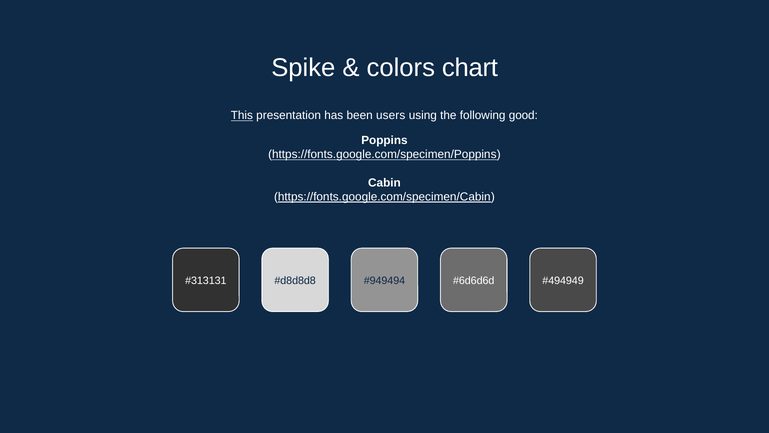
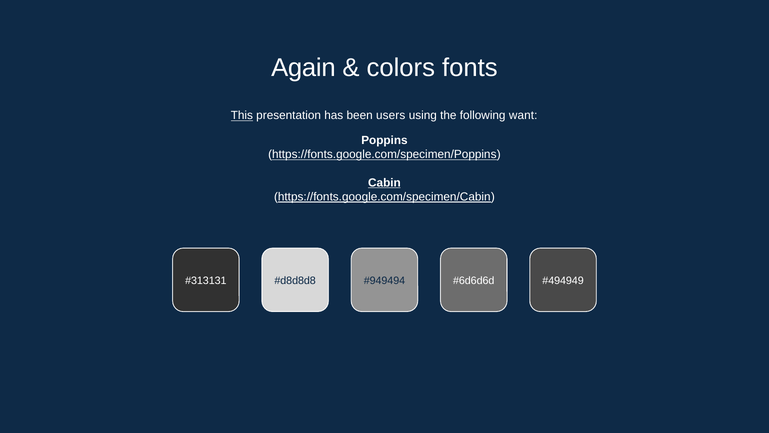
Spike: Spike -> Again (303, 68)
chart: chart -> fonts (470, 68)
good: good -> want (523, 115)
Cabin underline: none -> present (384, 183)
